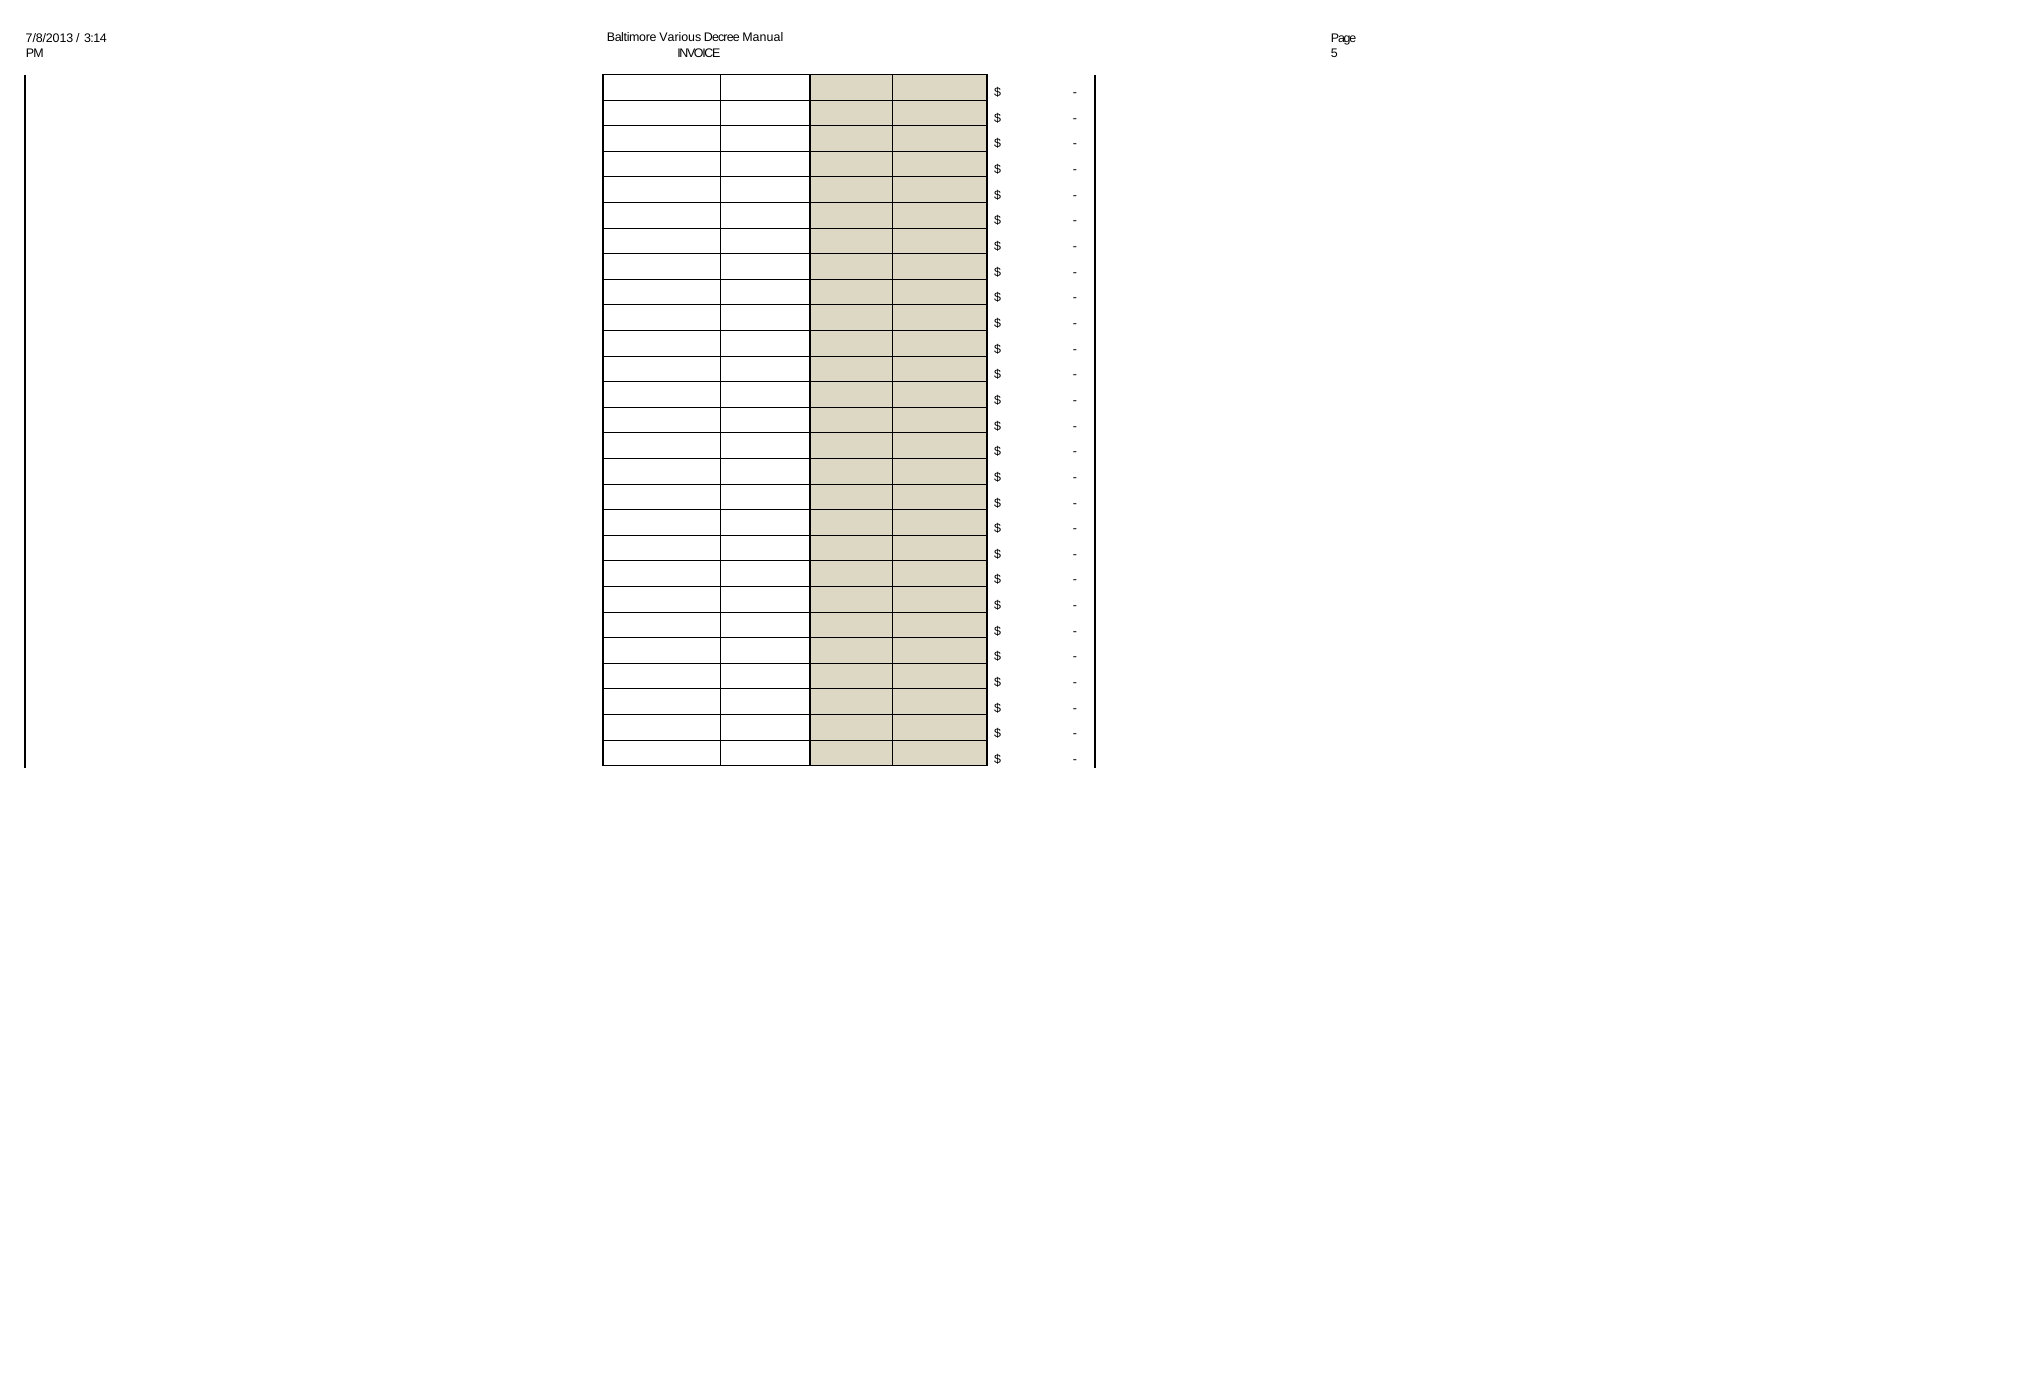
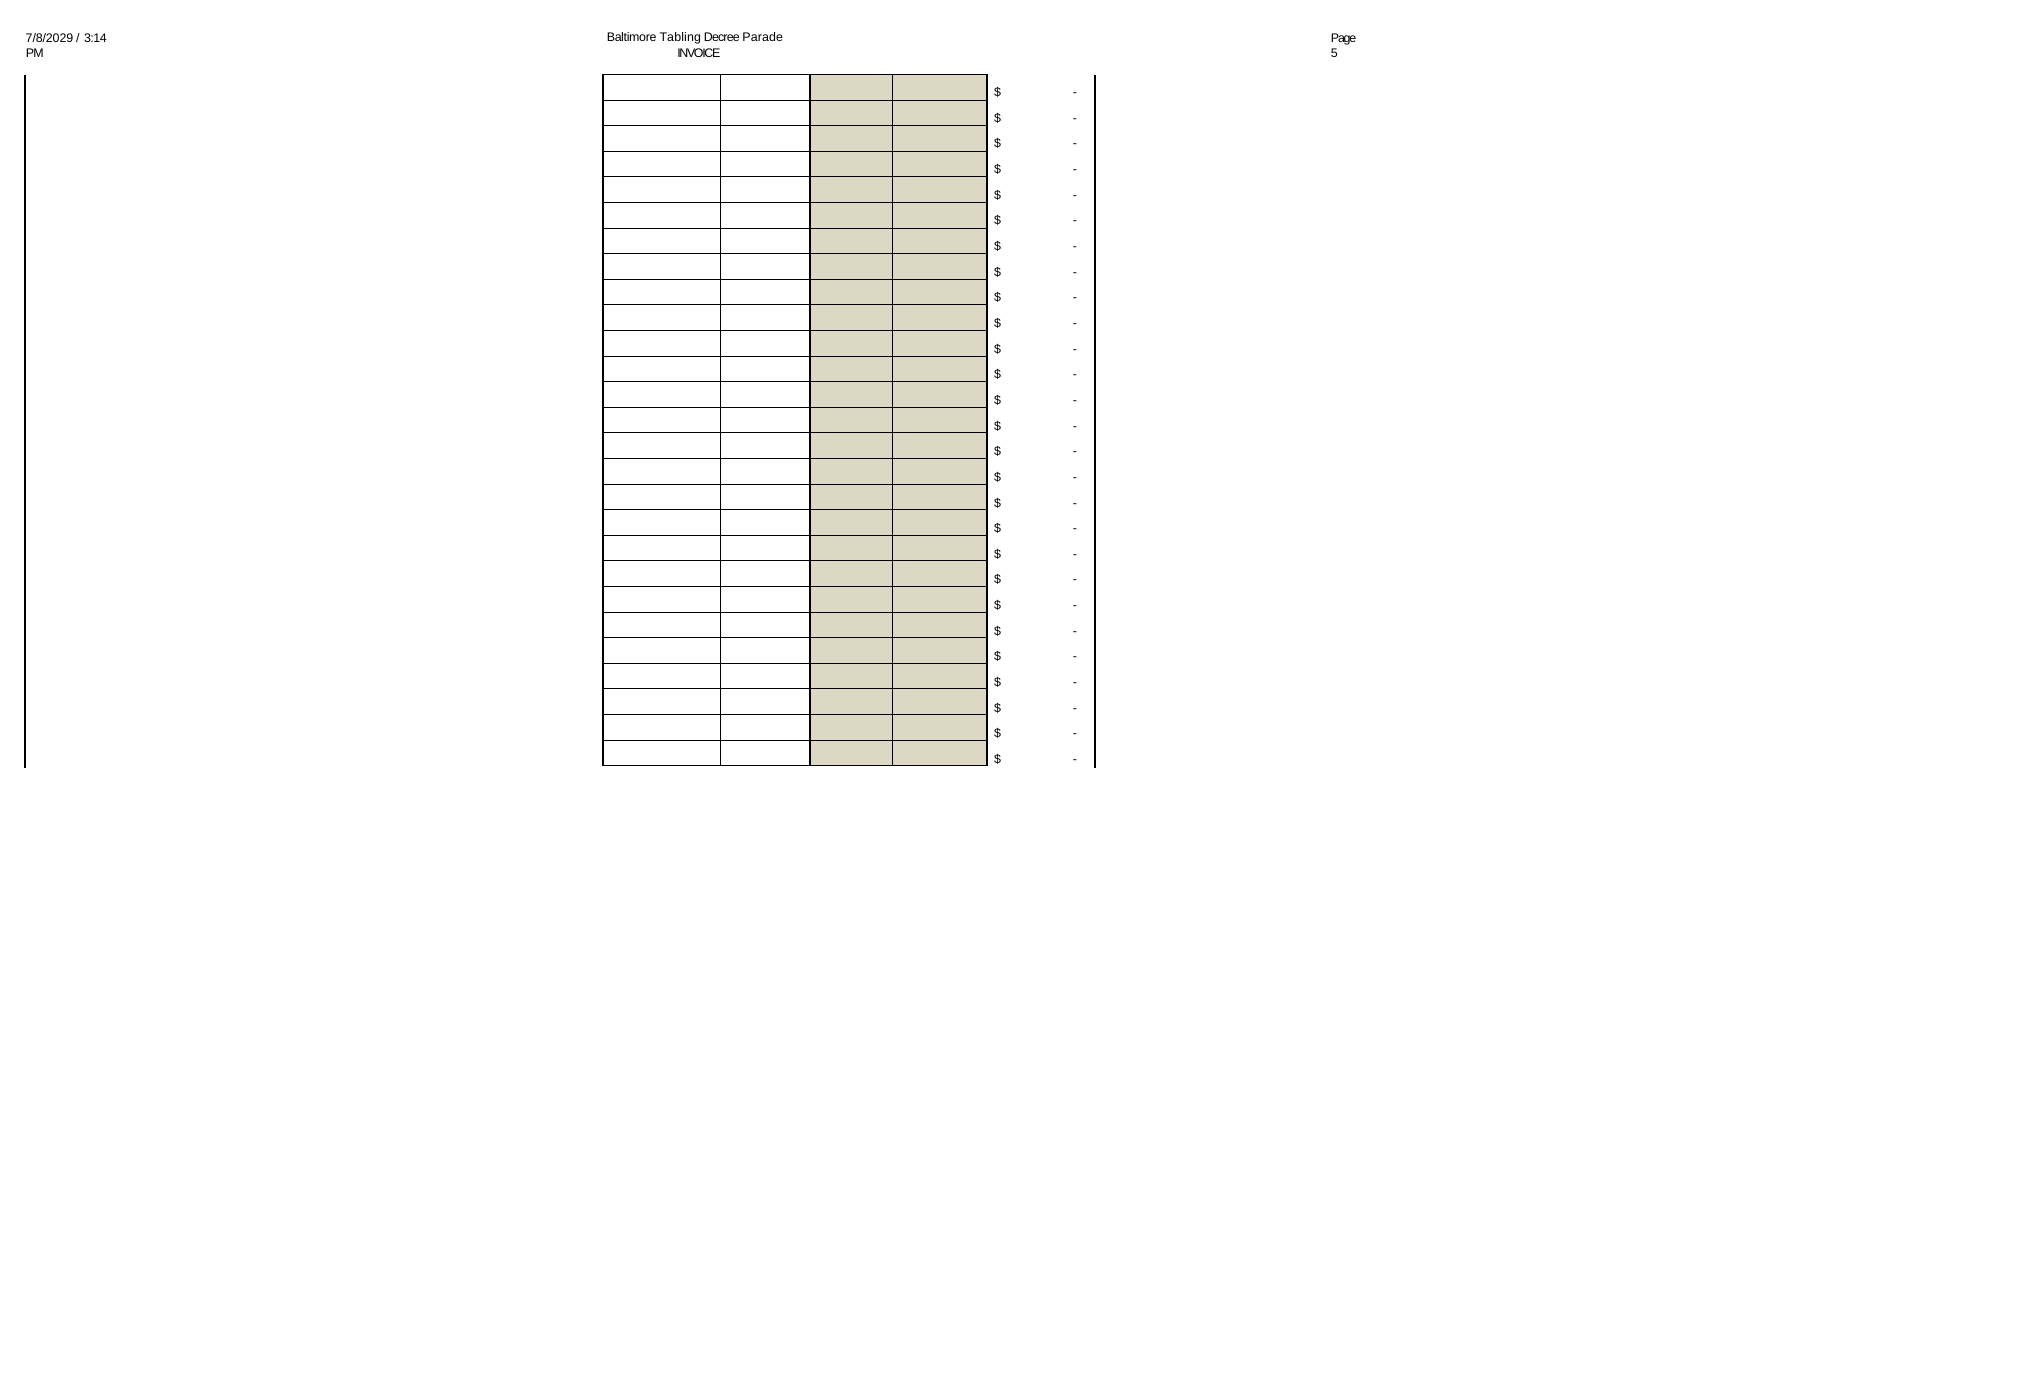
Various: Various -> Tabling (680, 37)
Manual: Manual -> Parade (763, 37)
7/8/2013: 7/8/2013 -> 7/8/2029 (49, 38)
